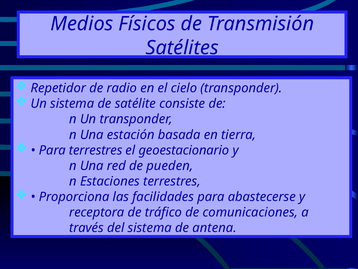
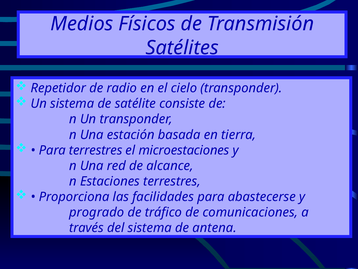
geoestacionario: geoestacionario -> microestaciones (184, 150)
pueden: pueden -> alcance (170, 165)
receptora: receptora -> progrado (97, 212)
